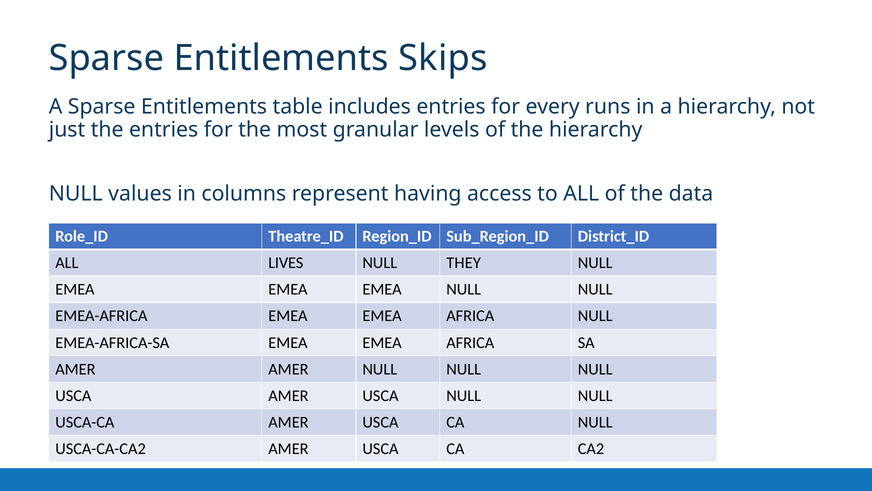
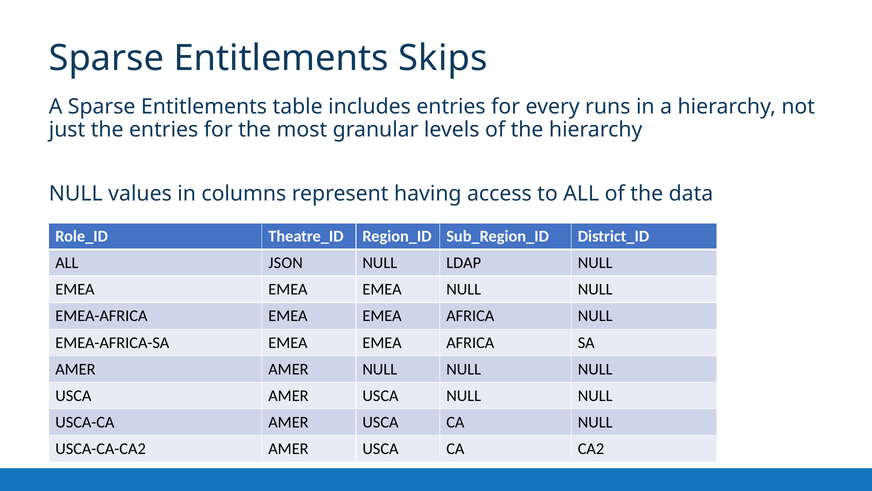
LIVES: LIVES -> JSON (286, 263)
THEY: THEY -> LDAP (464, 263)
